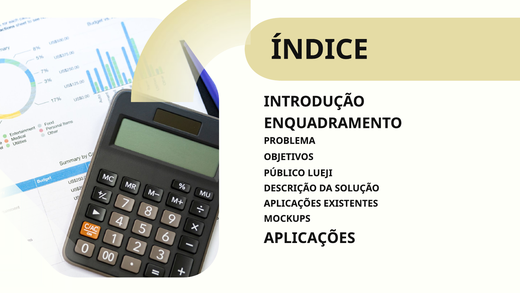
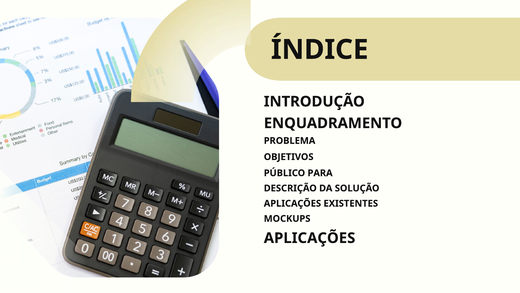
LUEJI: LUEJI -> PARA (320, 173)
